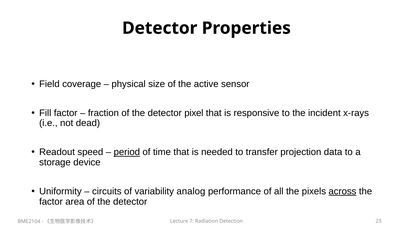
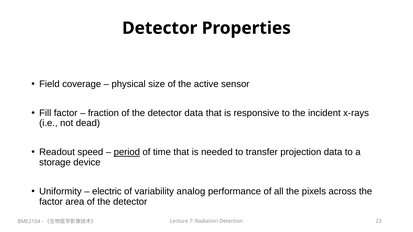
detector pixel: pixel -> data (194, 113)
circuits: circuits -> electric (107, 192)
across underline: present -> none (342, 192)
